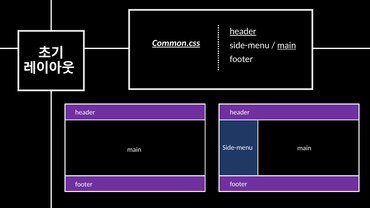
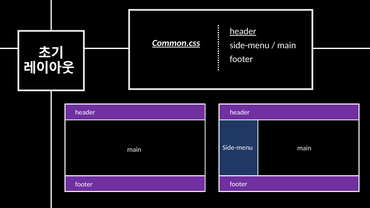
main underline: present -> none (287, 45)
